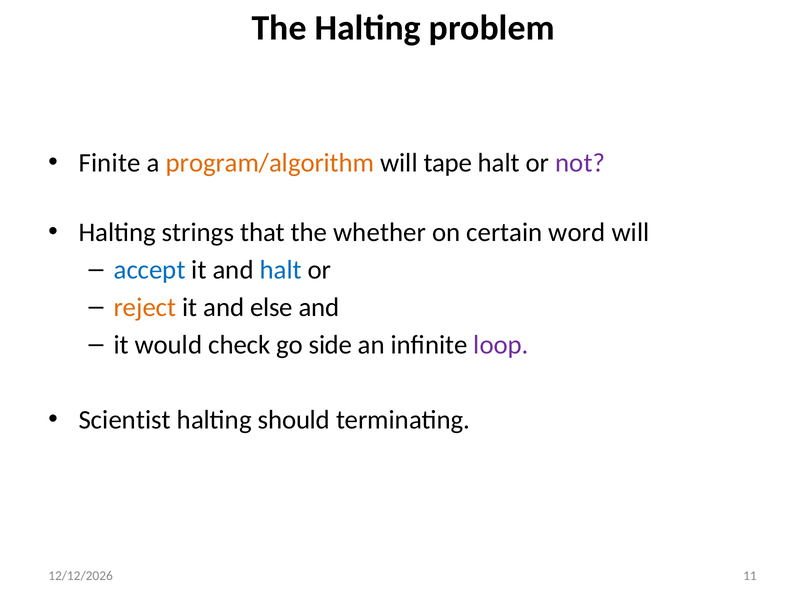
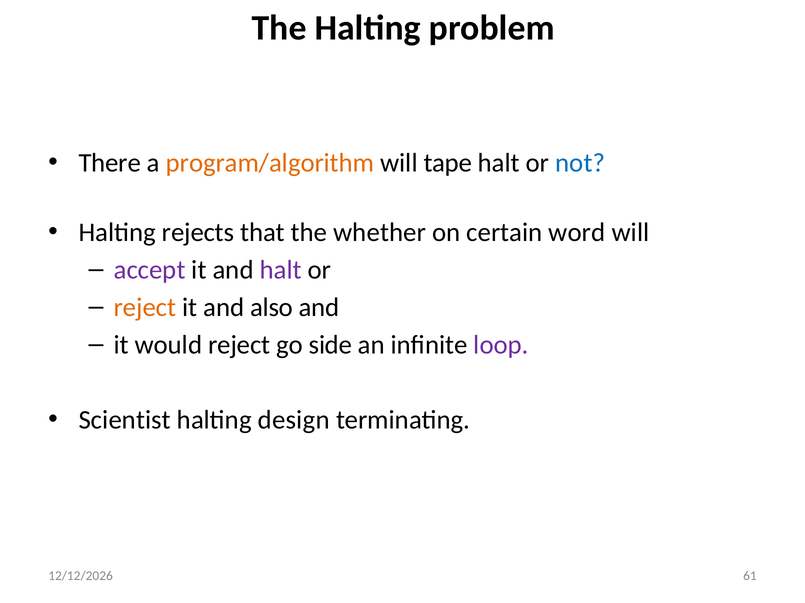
Finite: Finite -> There (110, 163)
not colour: purple -> blue (580, 163)
strings: strings -> rejects (198, 233)
accept colour: blue -> purple (150, 270)
halt colour: blue -> purple (281, 270)
else: else -> also (272, 308)
would check: check -> reject (239, 345)
should: should -> design (294, 420)
11: 11 -> 61 (750, 576)
